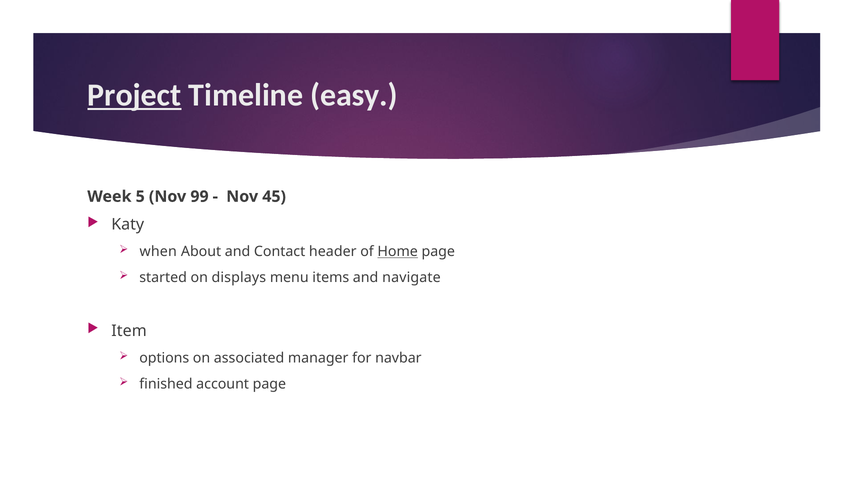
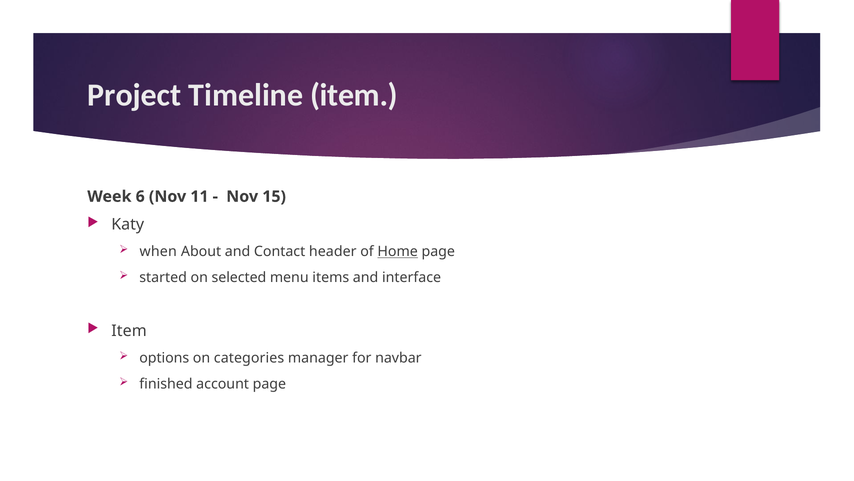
Project underline: present -> none (134, 95)
Timeline easy: easy -> item (354, 95)
5: 5 -> 6 (140, 196)
99: 99 -> 11 (199, 196)
45: 45 -> 15 (274, 196)
displays: displays -> selected (239, 277)
navigate: navigate -> interface (412, 277)
associated: associated -> categories (249, 357)
